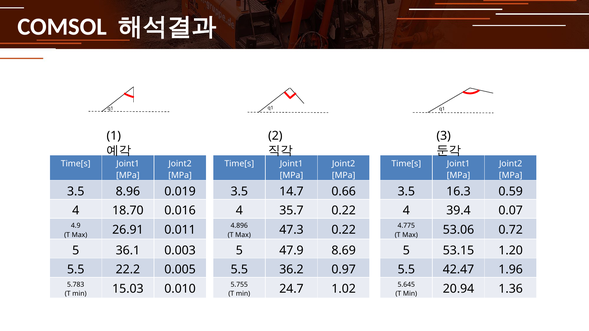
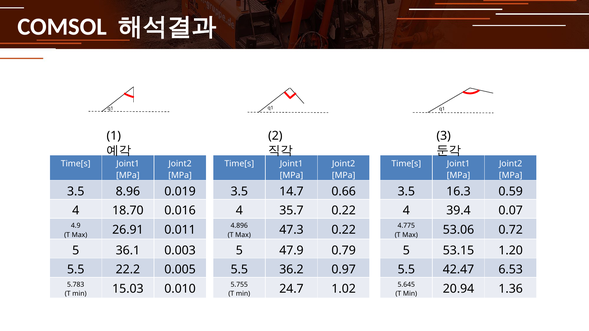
8.69: 8.69 -> 0.79 (344, 251)
1.96: 1.96 -> 6.53 (511, 270)
